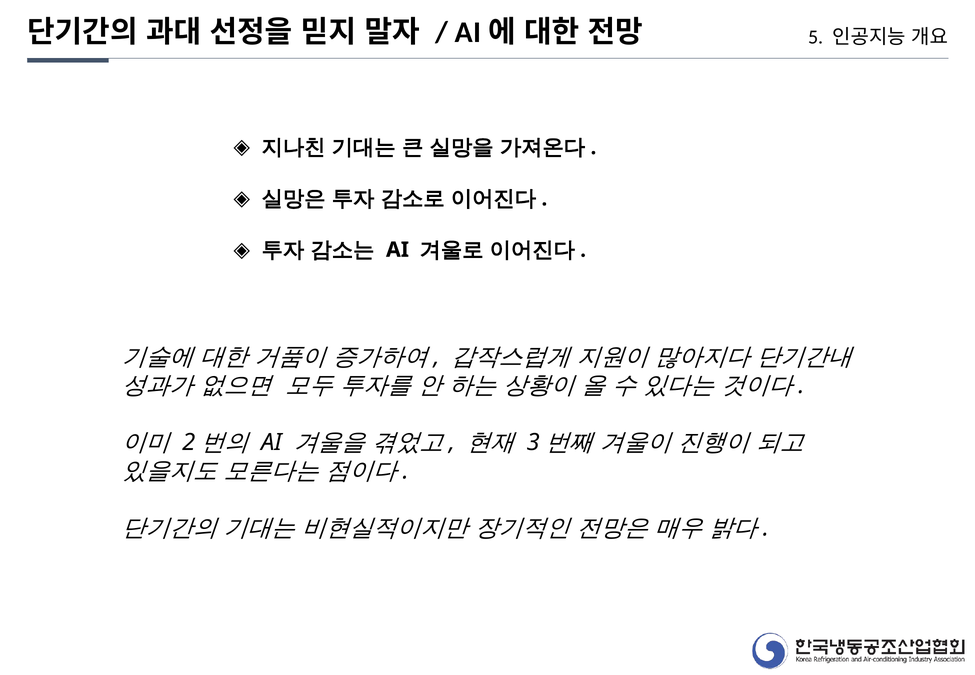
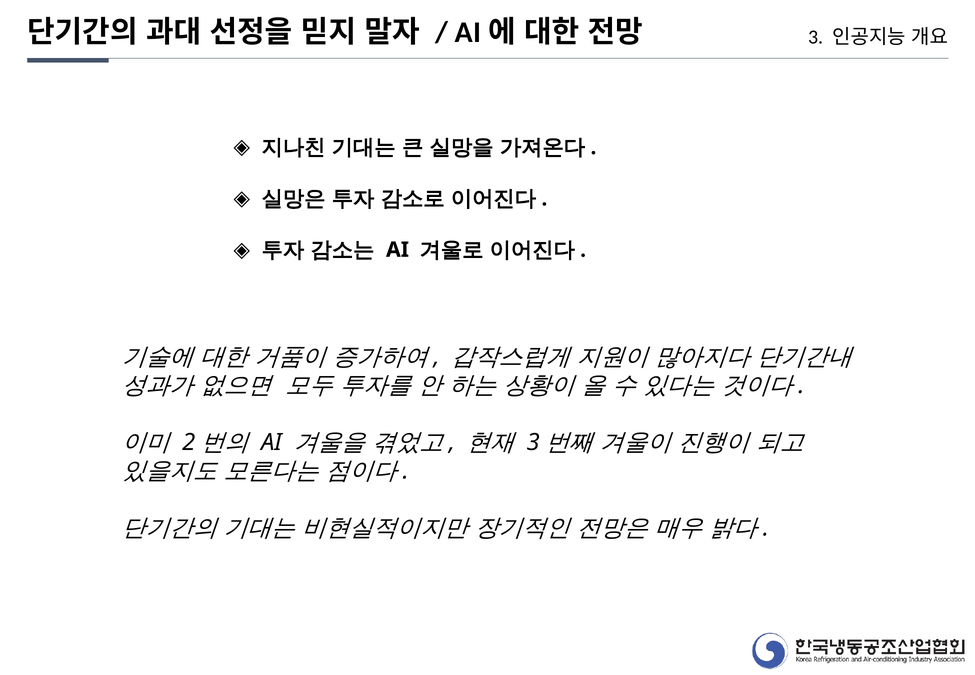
5: 5 -> 3 (816, 37)
